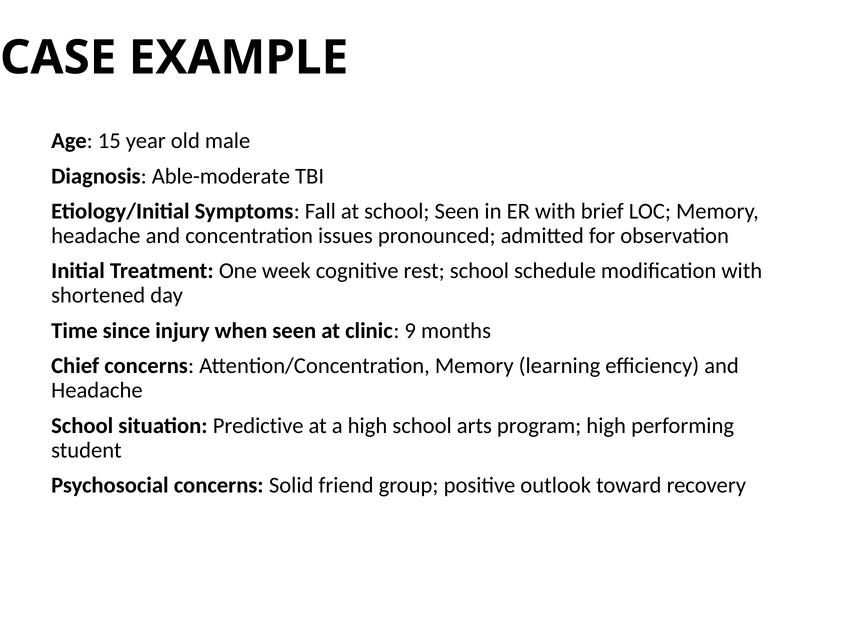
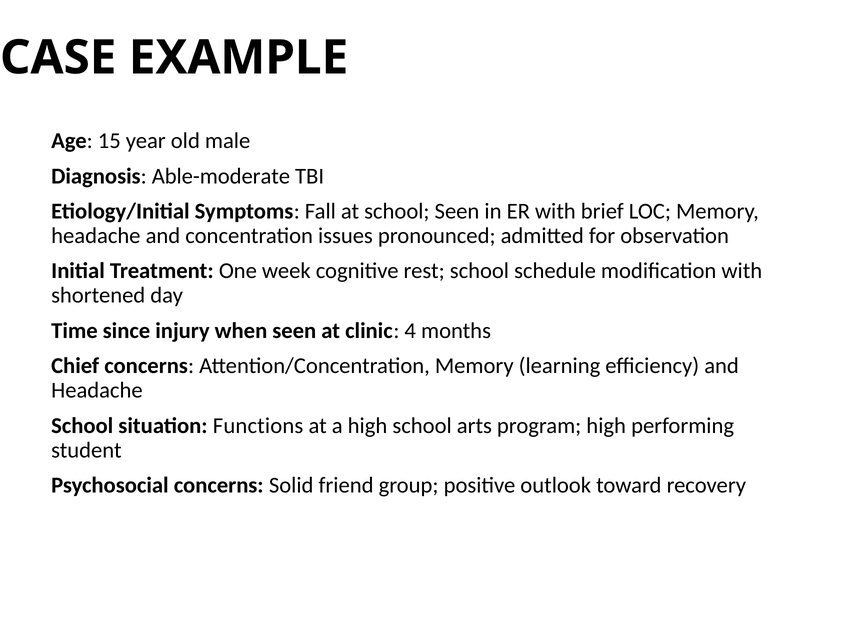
9: 9 -> 4 (410, 331)
Predictive: Predictive -> Functions (258, 426)
